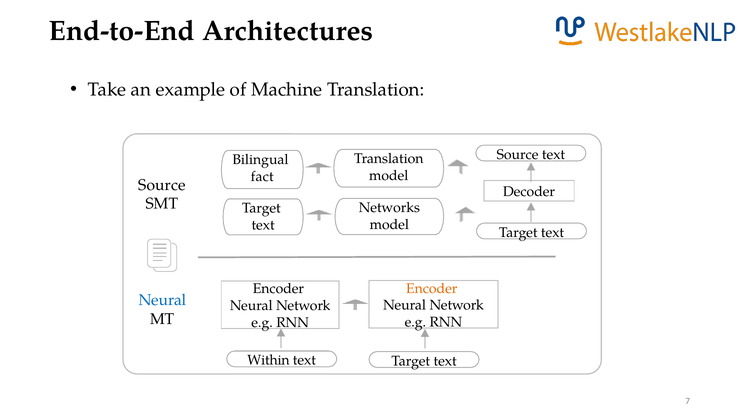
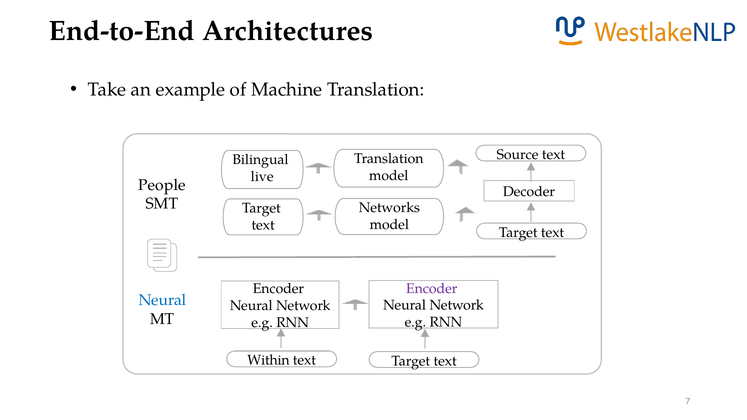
fact: fact -> live (262, 177)
Source: Source -> People (162, 185)
Encoder colour: orange -> purple (432, 289)
